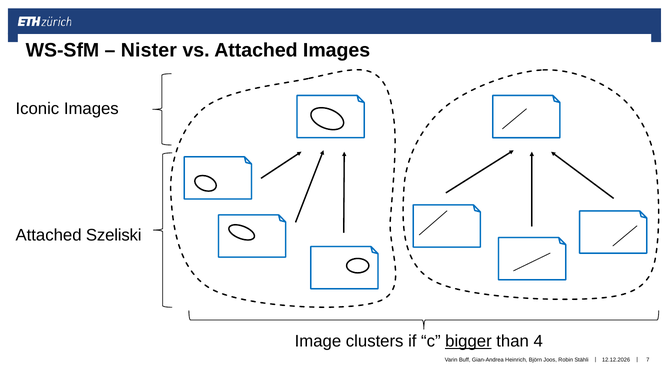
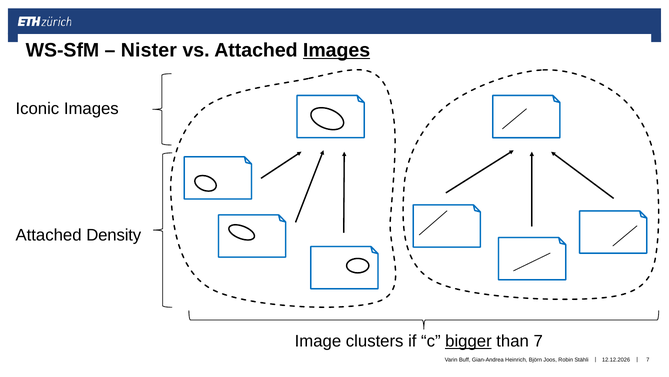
Images underline: none -> present (337, 50)
Szeliski: Szeliski -> Density (114, 235)
than 4: 4 -> 7 (538, 341)
